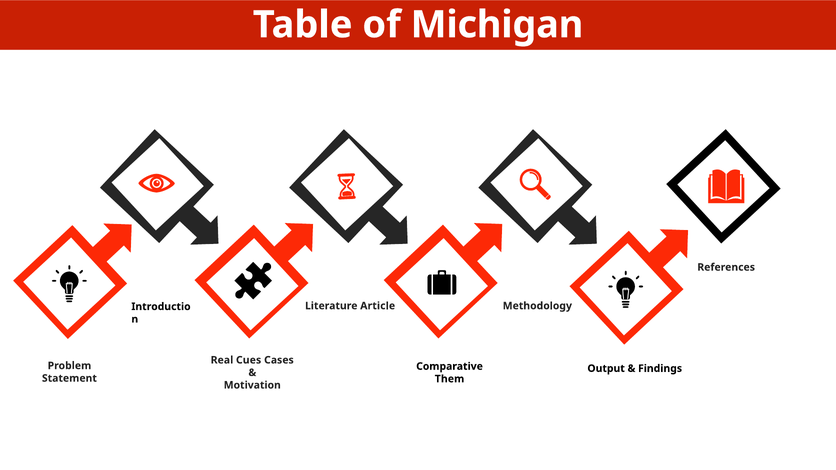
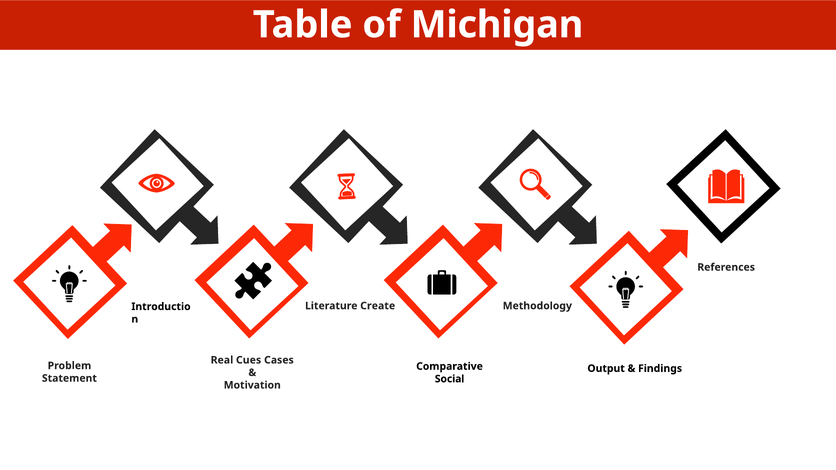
Article: Article -> Create (378, 306)
Them: Them -> Social (450, 379)
